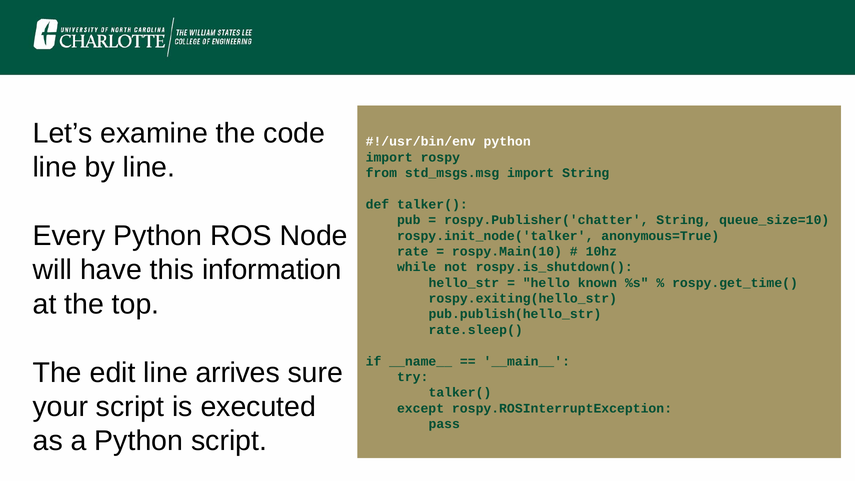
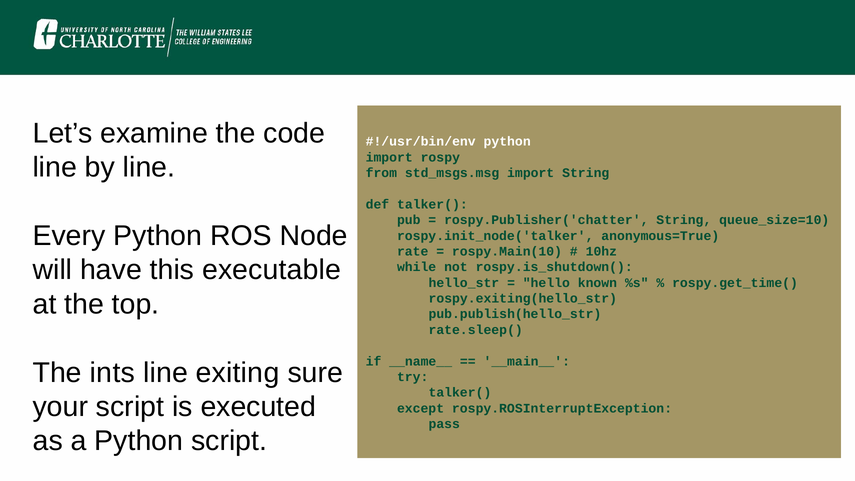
information: information -> executable (272, 270)
edit: edit -> ints (112, 373)
arrives: arrives -> exiting (238, 373)
